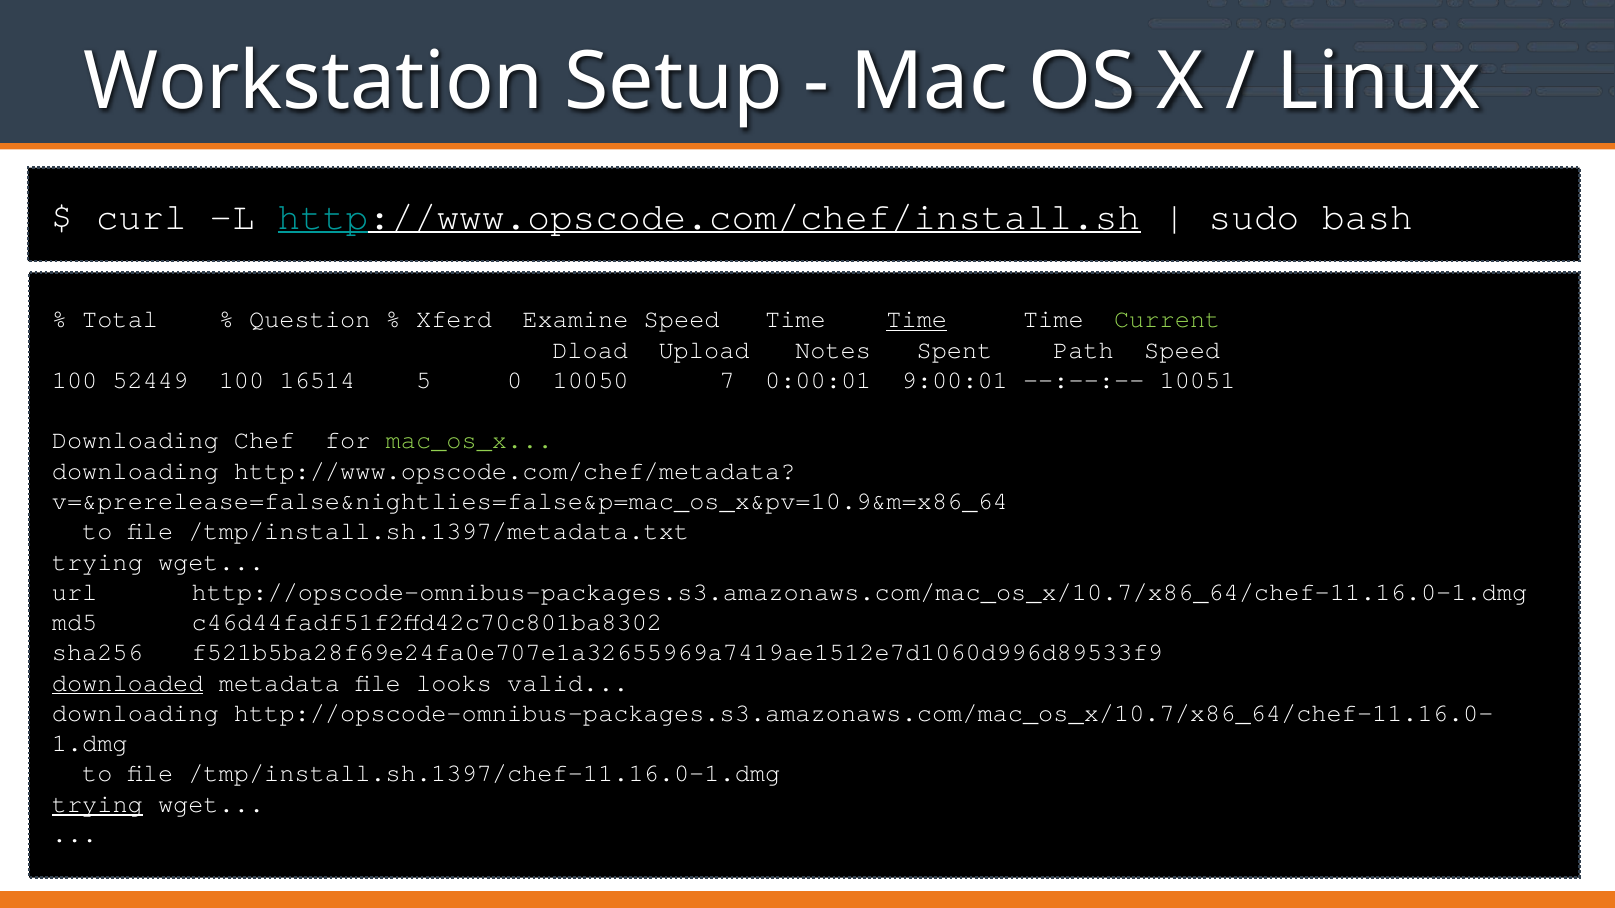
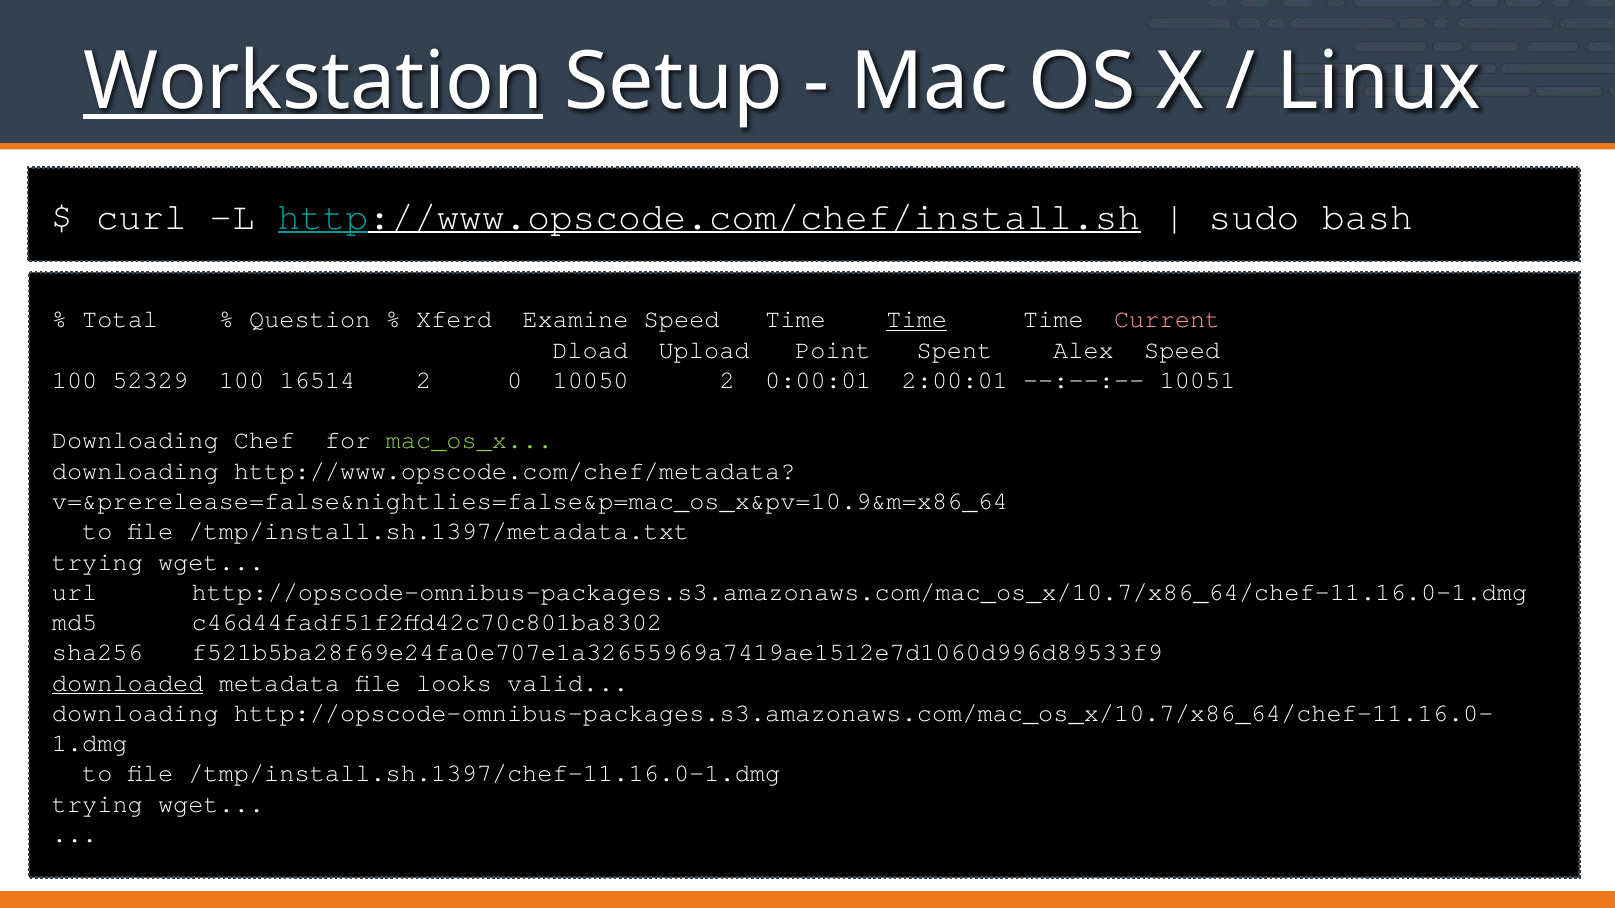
Workstation underline: none -> present (313, 82)
Current colour: light green -> pink (1167, 320)
Notes: Notes -> Point (833, 350)
Path: Path -> Alex (1084, 350)
52449: 52449 -> 52329 (150, 380)
16514 5: 5 -> 2 (424, 380)
10050 7: 7 -> 2 (727, 380)
9:00:01: 9:00:01 -> 2:00:01 (955, 380)
trying underline: present -> none (97, 804)
